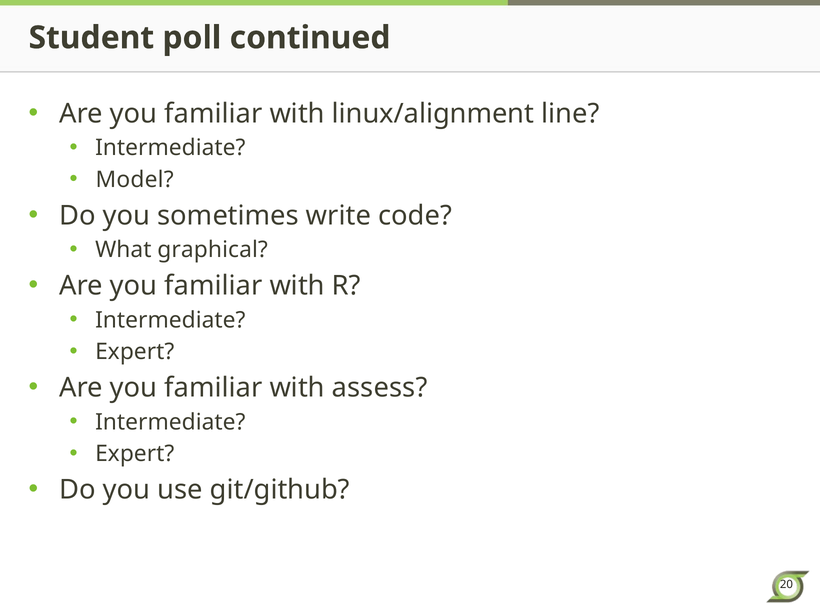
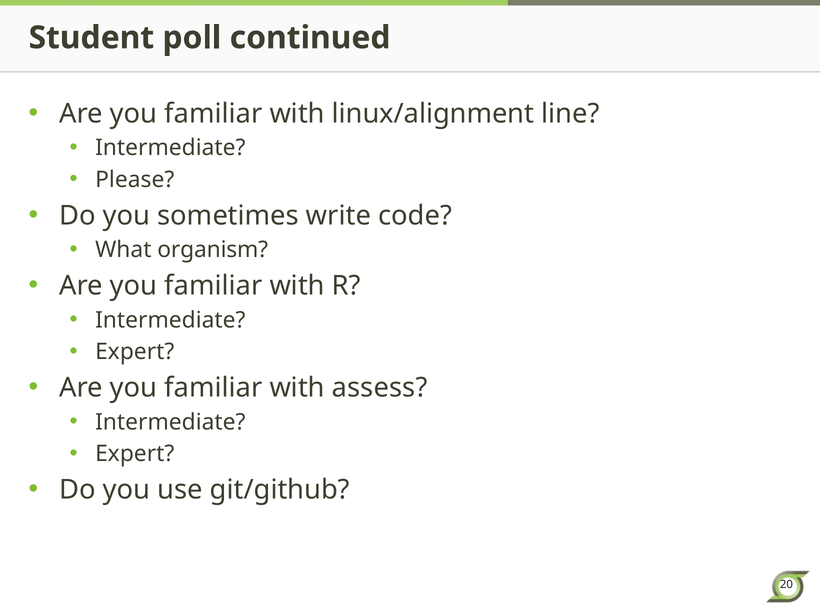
Model: Model -> Please (135, 180)
graphical: graphical -> organism (213, 250)
